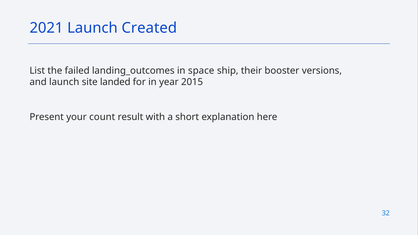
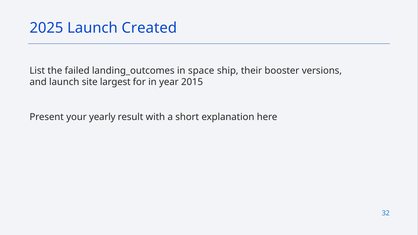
2021: 2021 -> 2025 (46, 28)
landed: landed -> largest (115, 82)
count: count -> yearly (102, 117)
